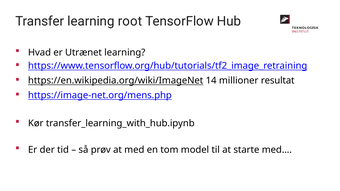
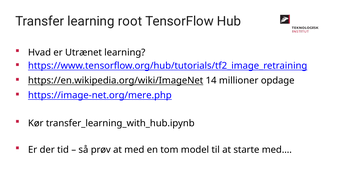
resultat: resultat -> opdage (278, 81)
https://image-net.org/mens.php: https://image-net.org/mens.php -> https://image-net.org/mere.php (100, 95)
